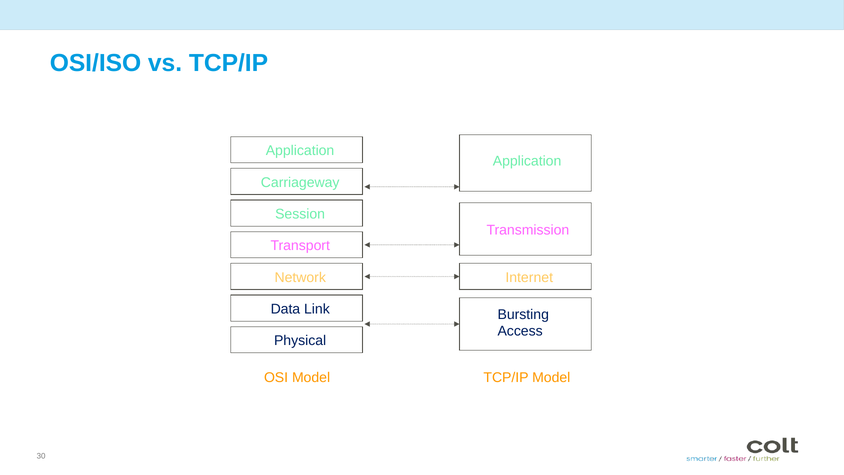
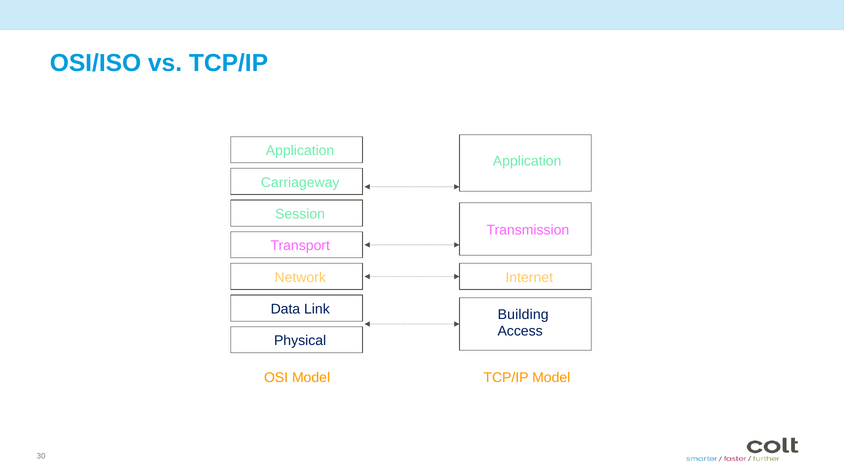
Bursting: Bursting -> Building (523, 314)
